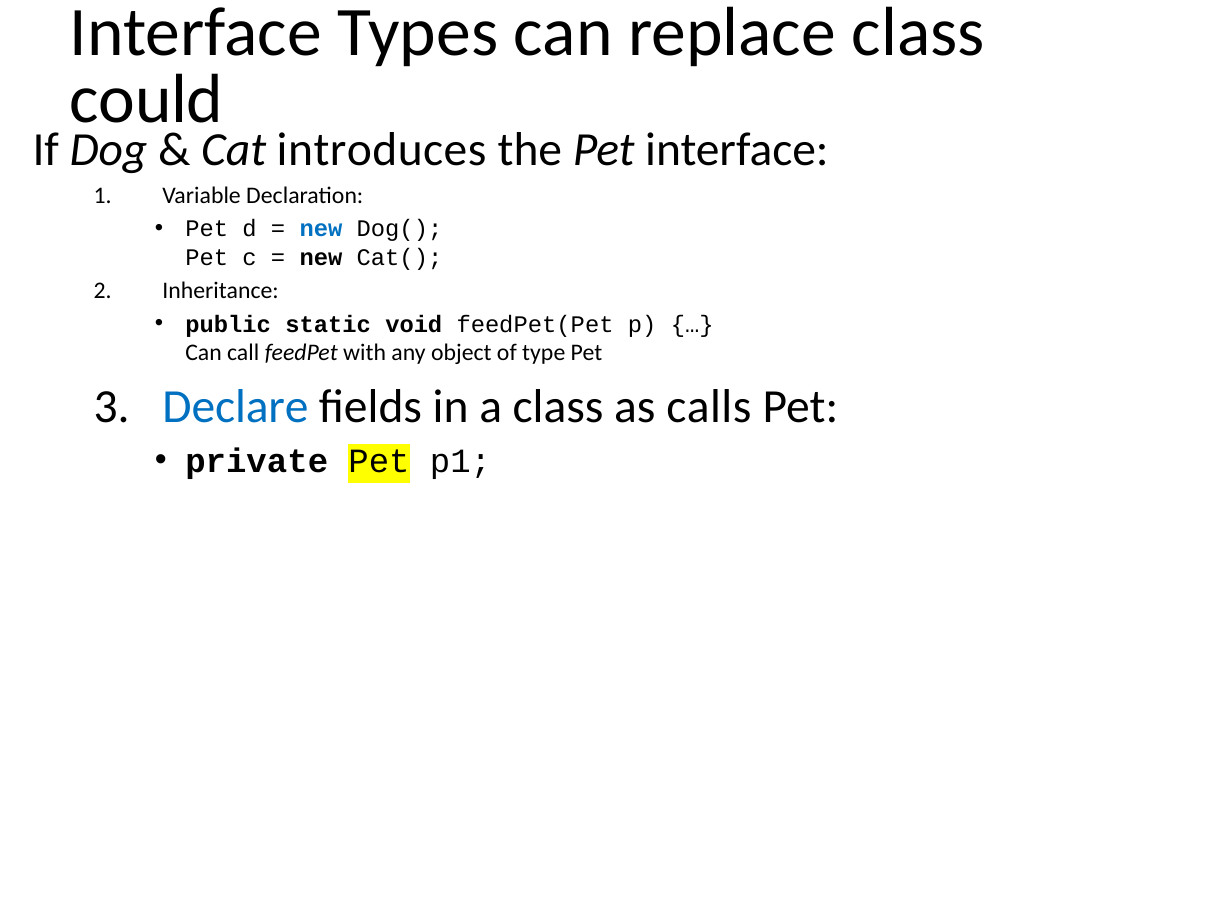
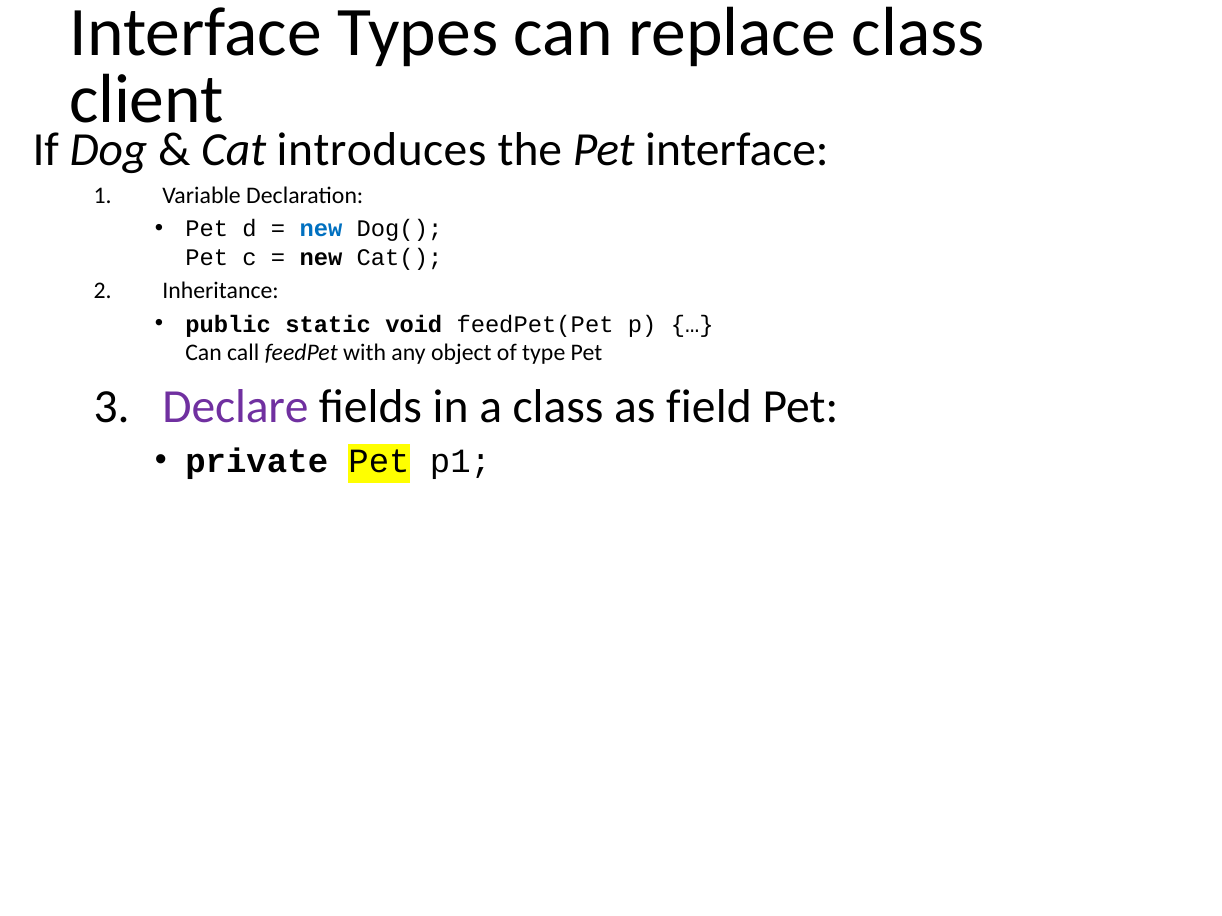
could: could -> client (147, 100)
Declare colour: blue -> purple (235, 407)
calls: calls -> field (709, 407)
